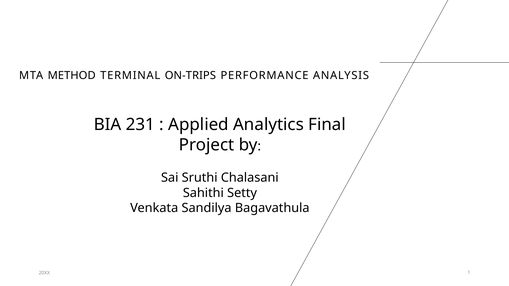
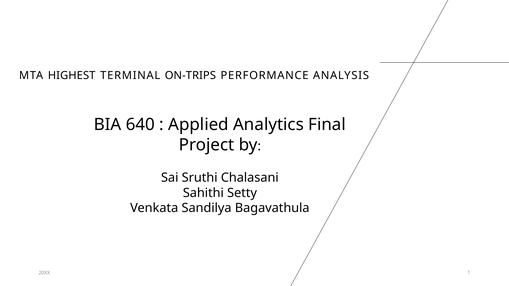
METHOD: METHOD -> HIGHEST (72, 75)
231: 231 -> 640 (140, 125)
